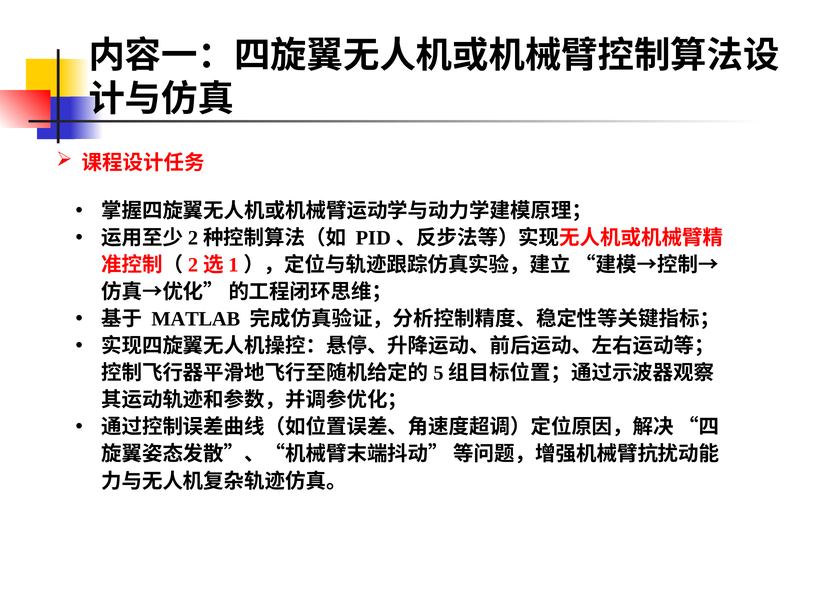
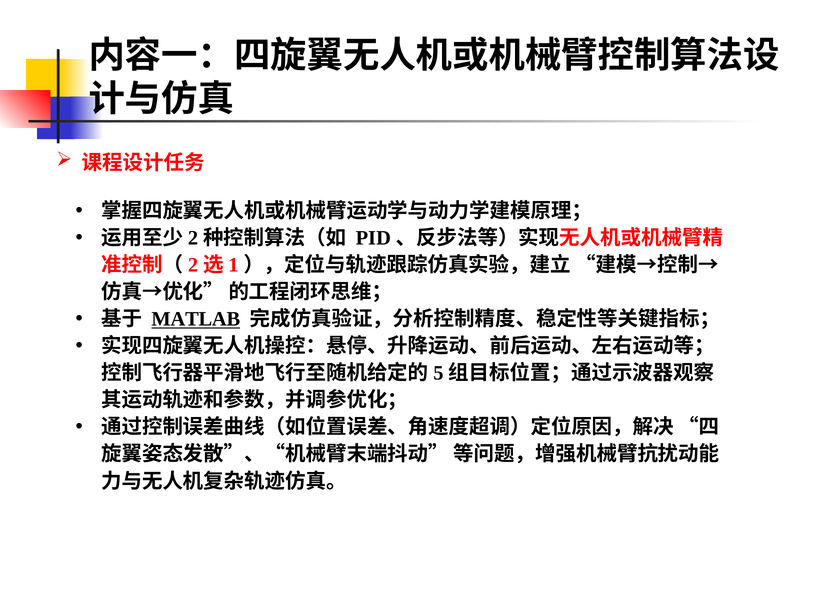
MATLAB underline: none -> present (196, 319)
